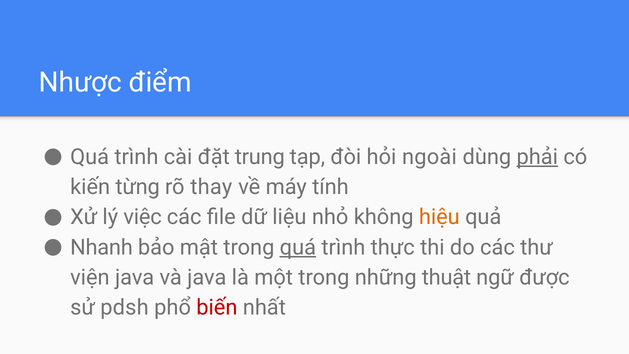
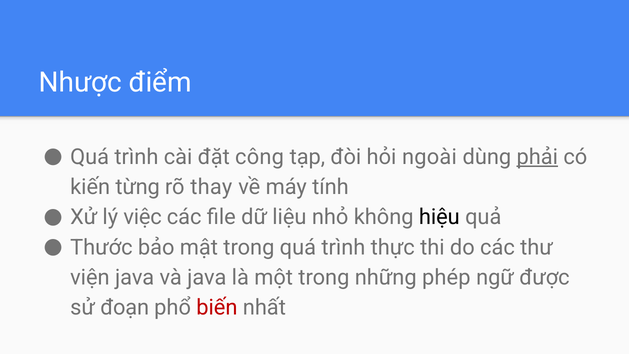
trung: trung -> công (260, 157)
hiệu colour: orange -> black (439, 217)
Nhanh: Nhanh -> Thước (101, 247)
quá underline: present -> none (298, 247)
thuật: thuật -> phép (446, 277)
pdsh: pdsh -> đoạn (125, 307)
